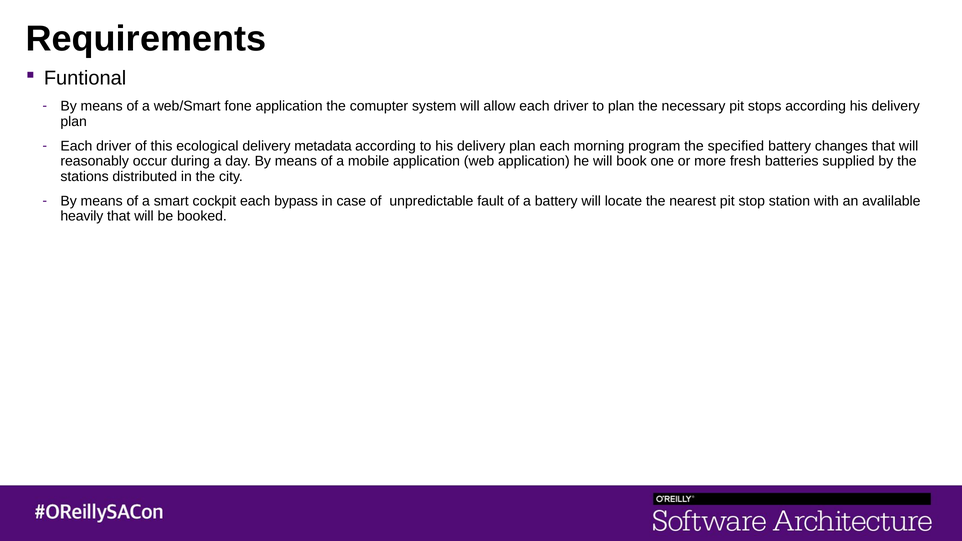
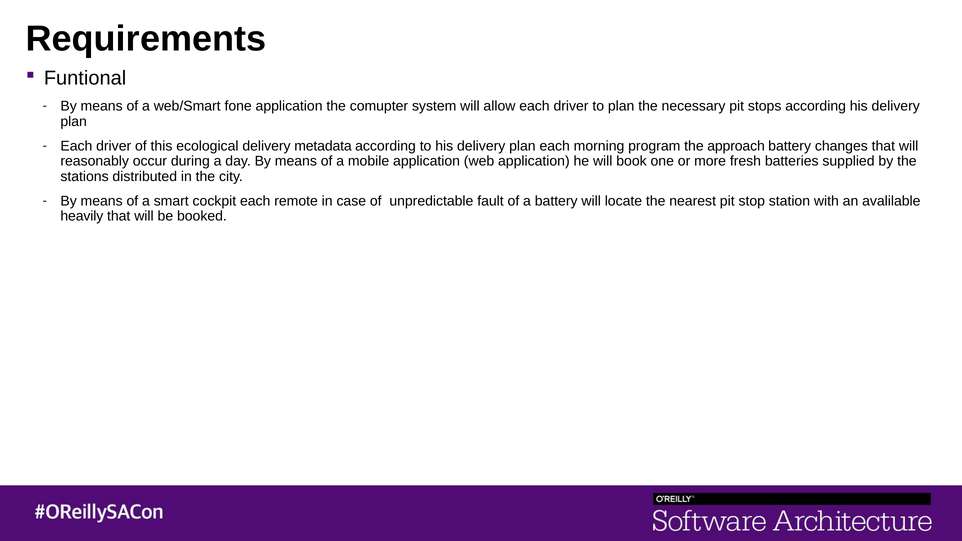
specified: specified -> approach (736, 146)
bypass: bypass -> remote (296, 201)
